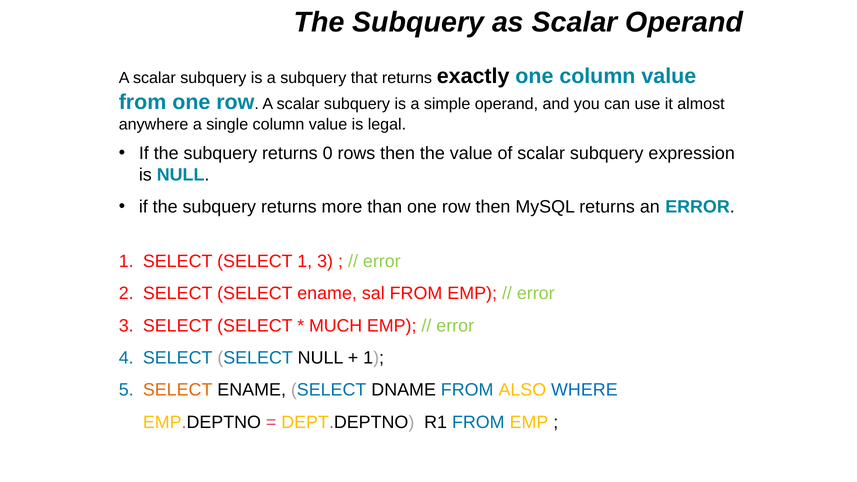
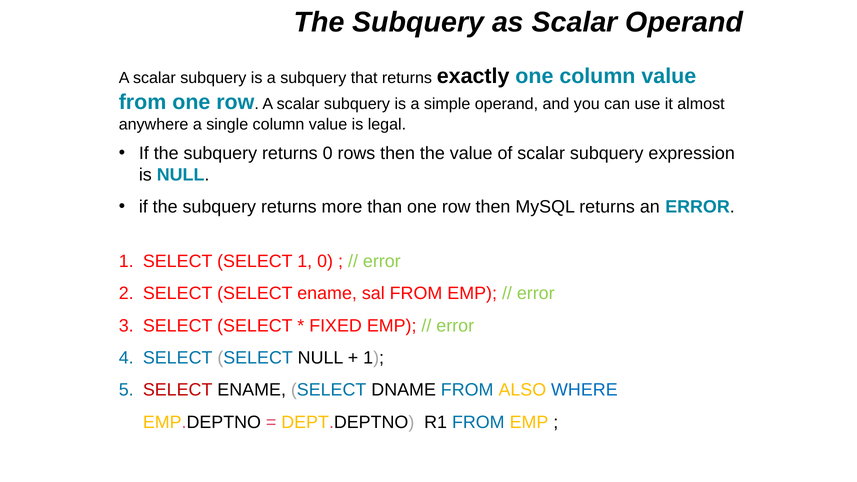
1 3: 3 -> 0 (325, 262)
MUCH: MUCH -> FIXED (336, 326)
SELECT colour: orange -> red (178, 390)
